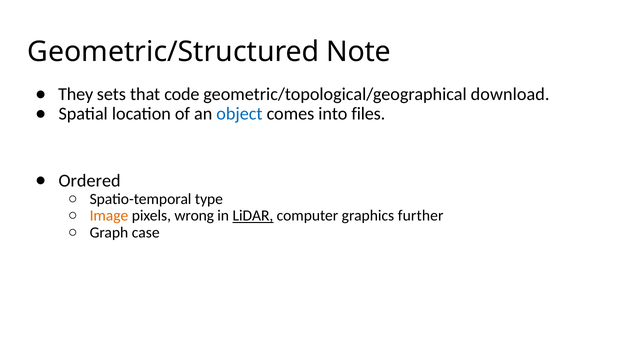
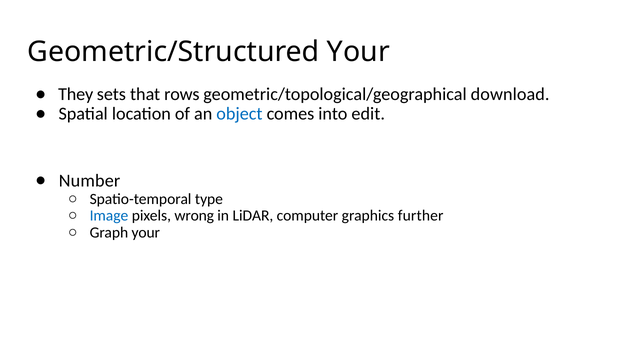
Geometric/Structured Note: Note -> Your (358, 52)
code: code -> rows (182, 94)
files: files -> edit (368, 114)
Ordered: Ordered -> Number (90, 181)
Image colour: orange -> blue (109, 216)
LiDAR underline: present -> none (253, 216)
Graph case: case -> your (146, 233)
